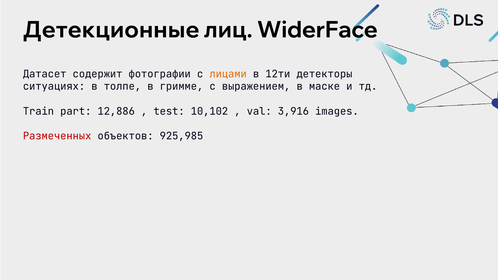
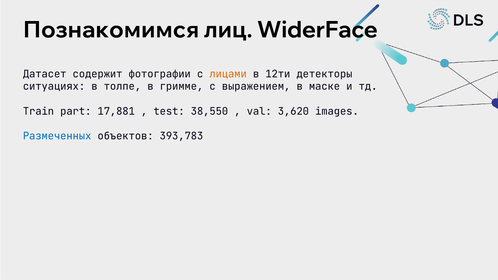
Детекционные: Детекционные -> Познакомимся (111, 30)
12,886: 12,886 -> 17,881 (116, 111)
10,102: 10,102 -> 38,550 (209, 111)
3,916: 3,916 -> 3,620 (293, 111)
Размеченных colour: red -> blue (57, 136)
925,985: 925,985 -> 393,783 (181, 136)
